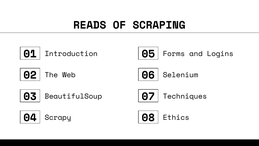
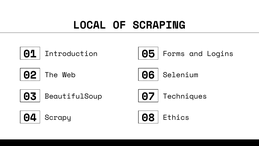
READS: READS -> LOCAL (90, 25)
